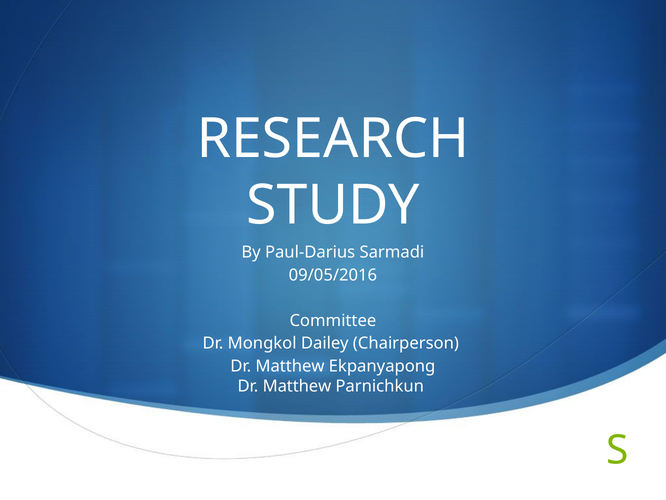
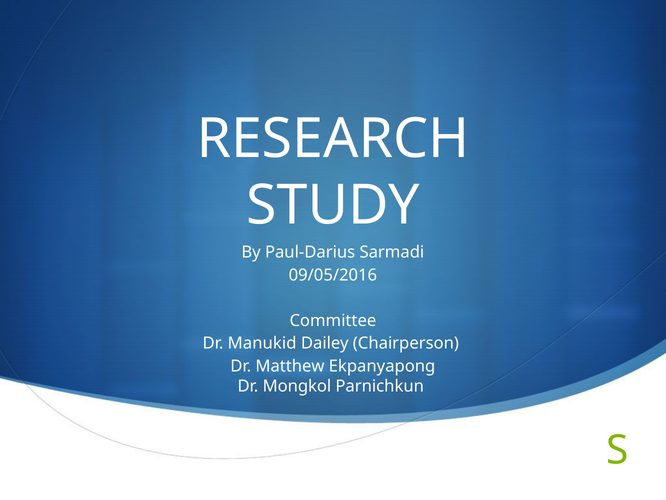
Mongkol: Mongkol -> Manukid (262, 343)
Matthew: Matthew -> Mongkol (297, 386)
